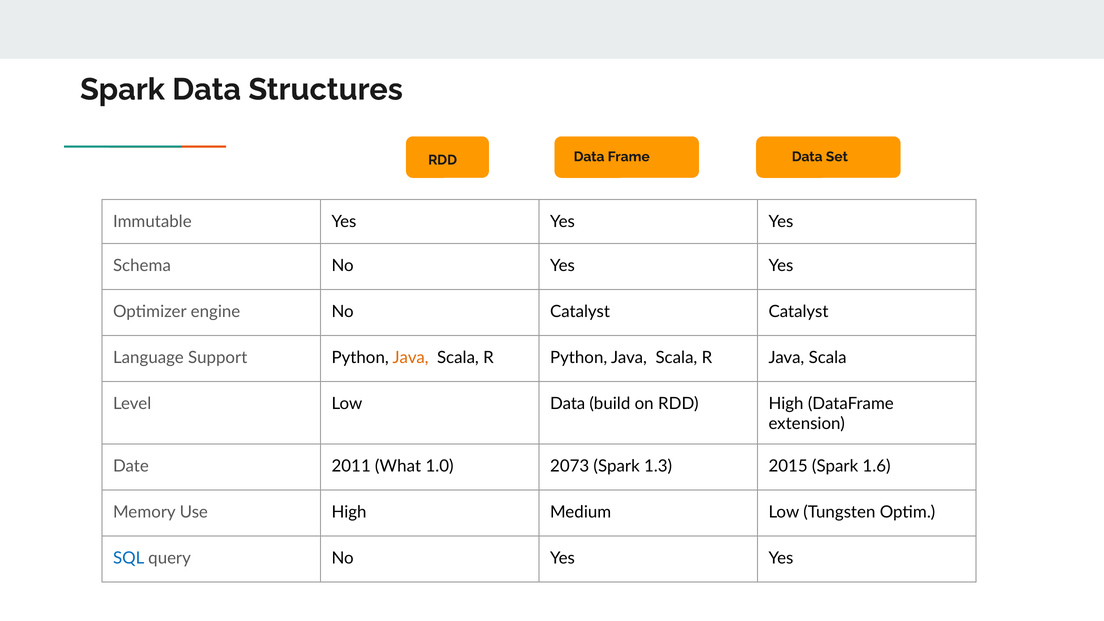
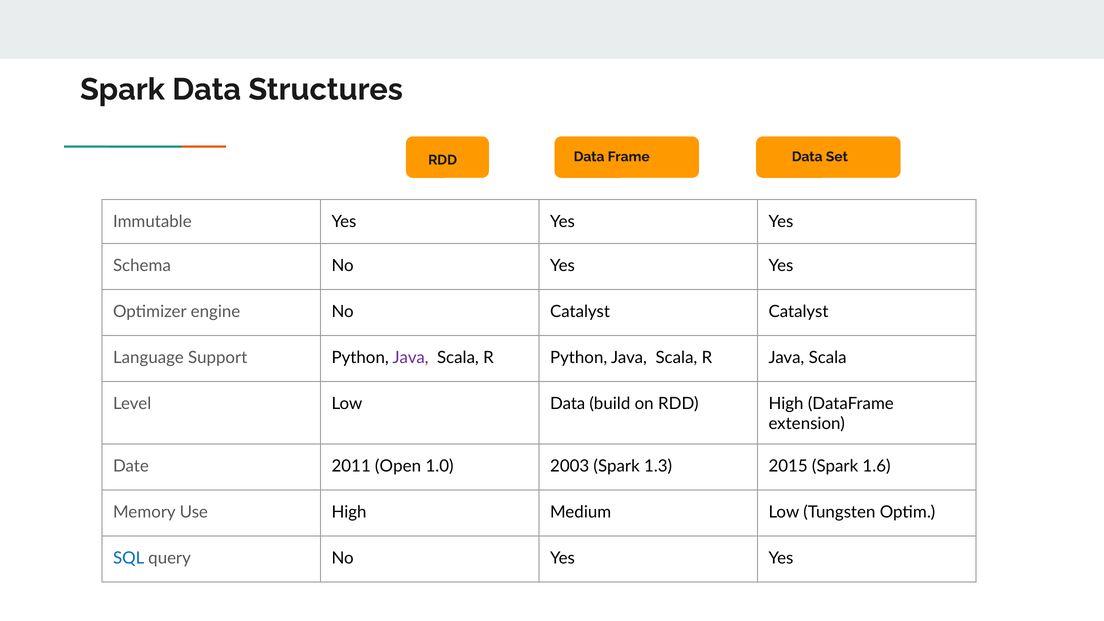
Java colour: orange -> purple (411, 357)
What: What -> Open (398, 466)
2073: 2073 -> 2003 (570, 466)
